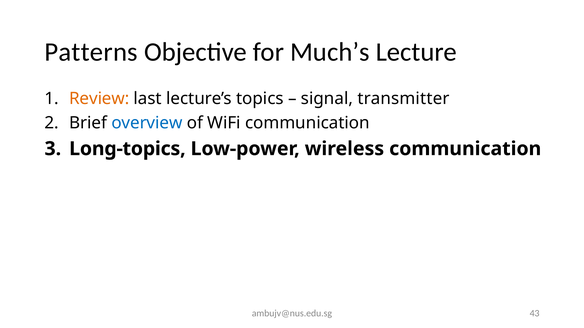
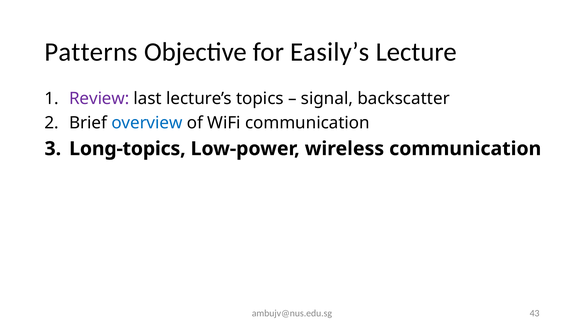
Much’s: Much’s -> Easily’s (330, 52)
Review colour: orange -> purple (99, 99)
transmitter: transmitter -> backscatter (404, 99)
